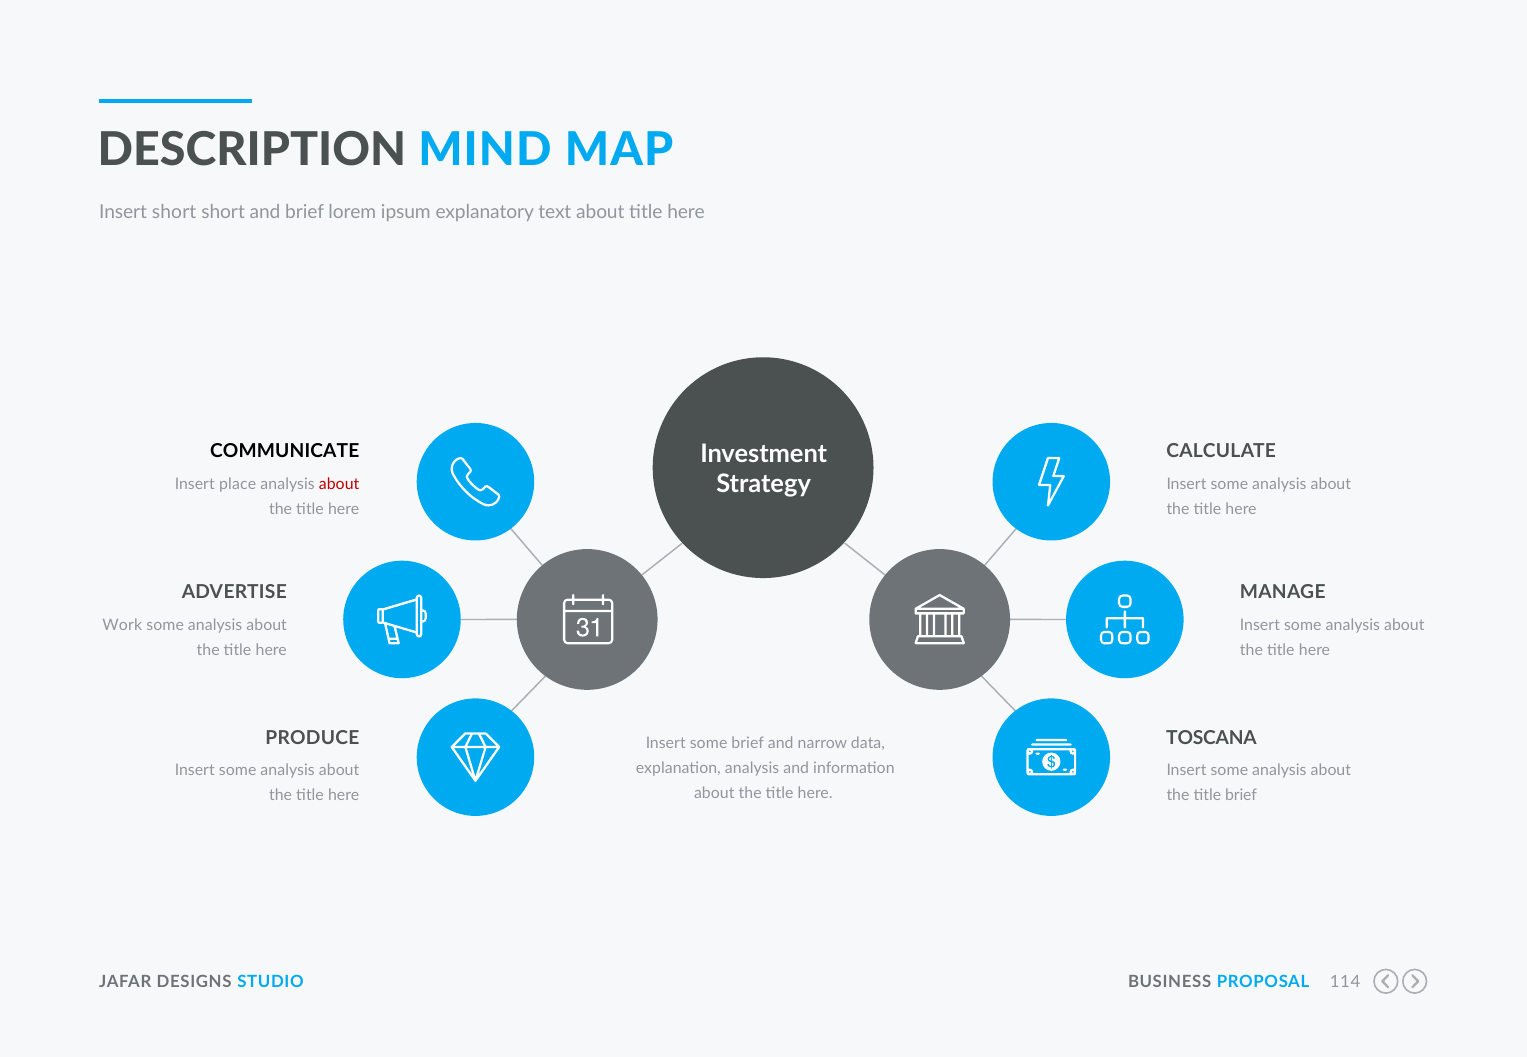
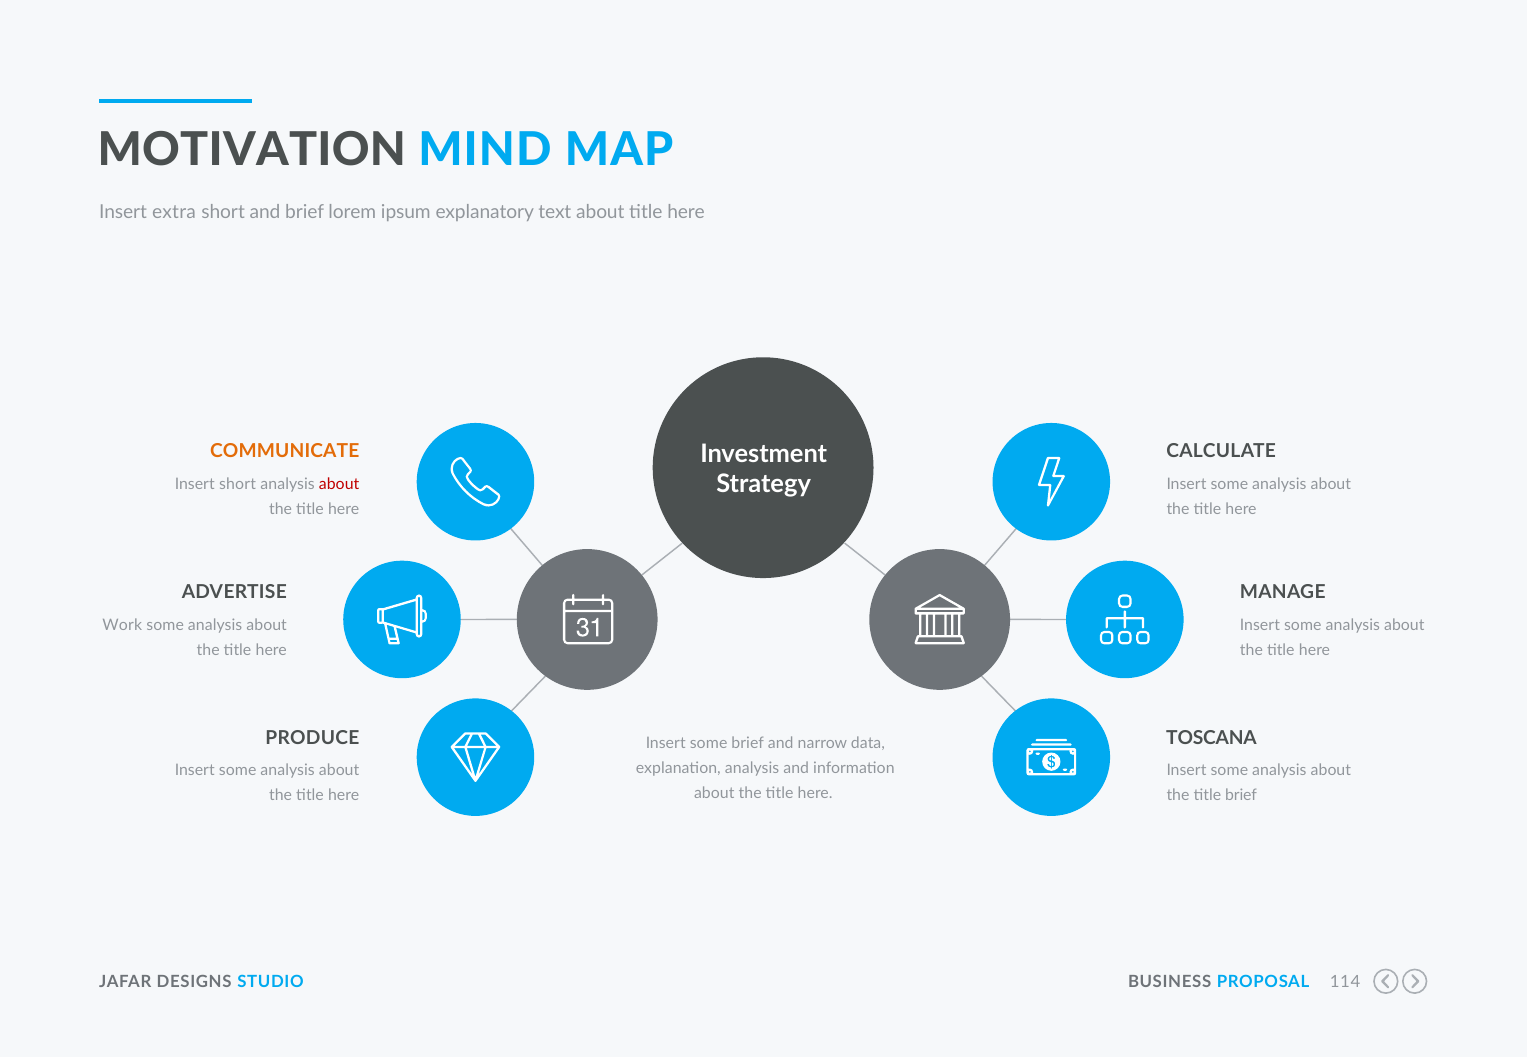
DESCRIPTION: DESCRIPTION -> MOTIVATION (252, 150)
Insert short: short -> extra (174, 212)
COMMUNICATE colour: black -> orange (285, 452)
Insert place: place -> short (238, 485)
